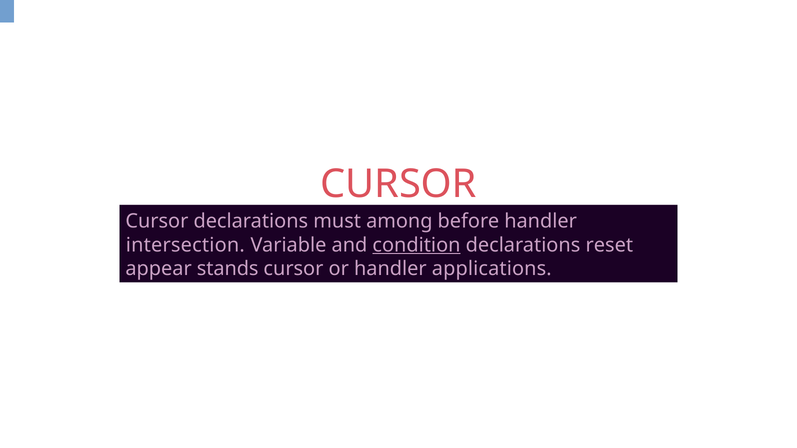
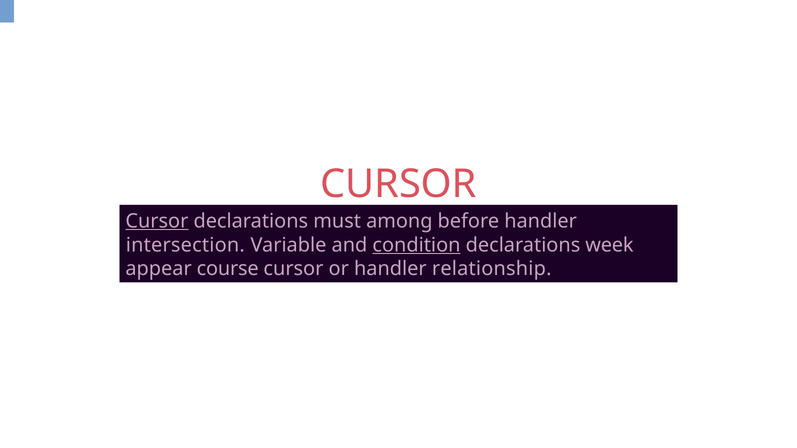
Cursor underline: none -> present (157, 221)
reset: reset -> week (609, 245)
stands: stands -> course (228, 269)
applications: applications -> relationship (492, 269)
